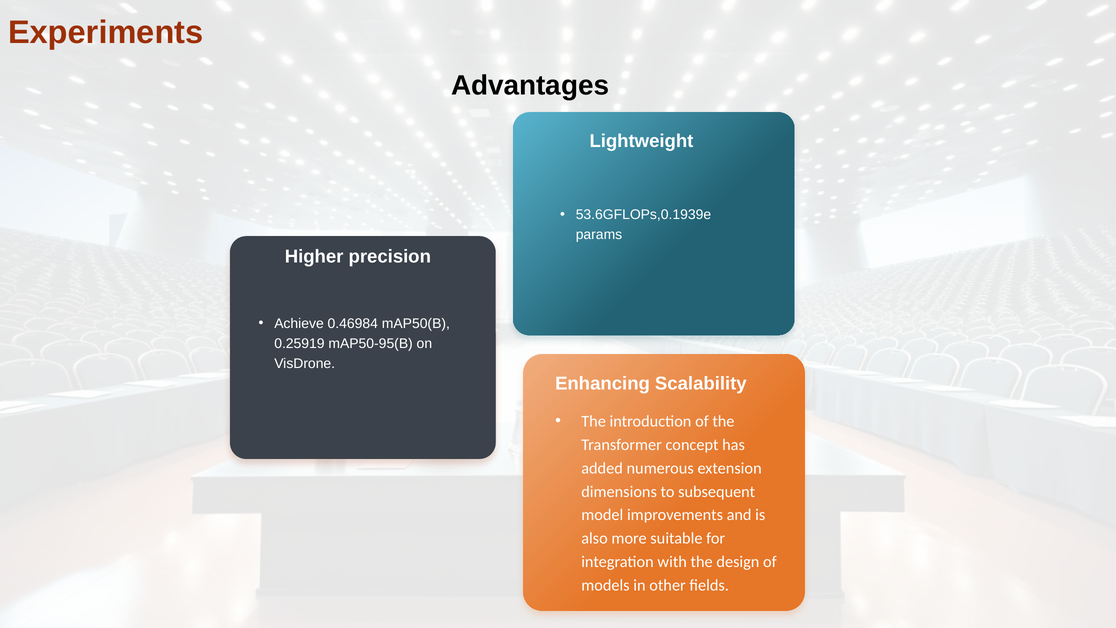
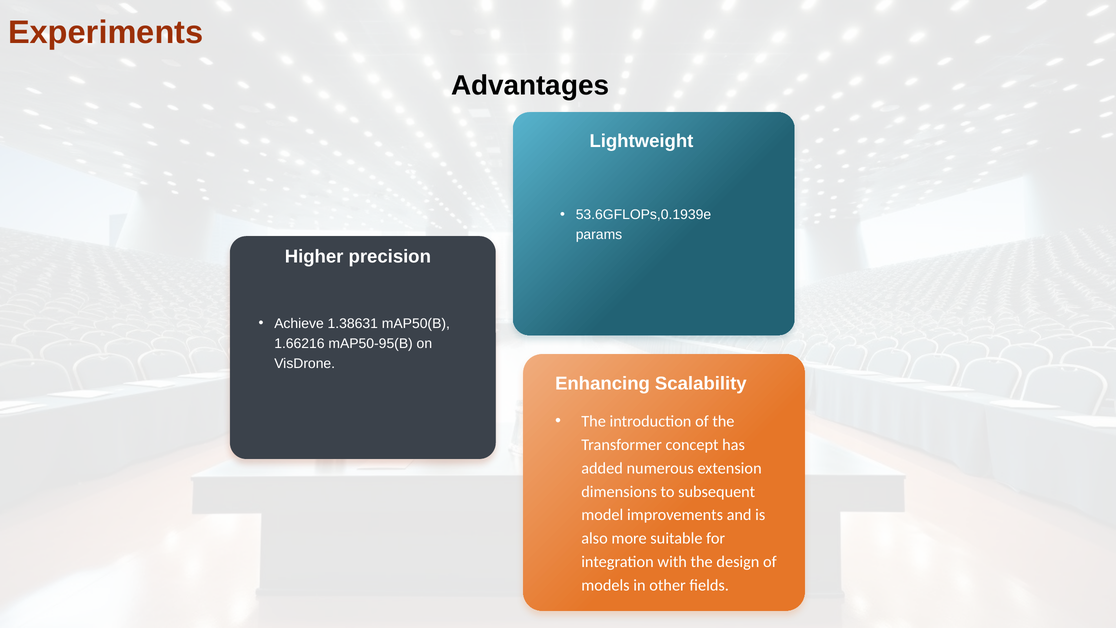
0.46984: 0.46984 -> 1.38631 (353, 323)
0.25919: 0.25919 -> 1.66216 (299, 343)
